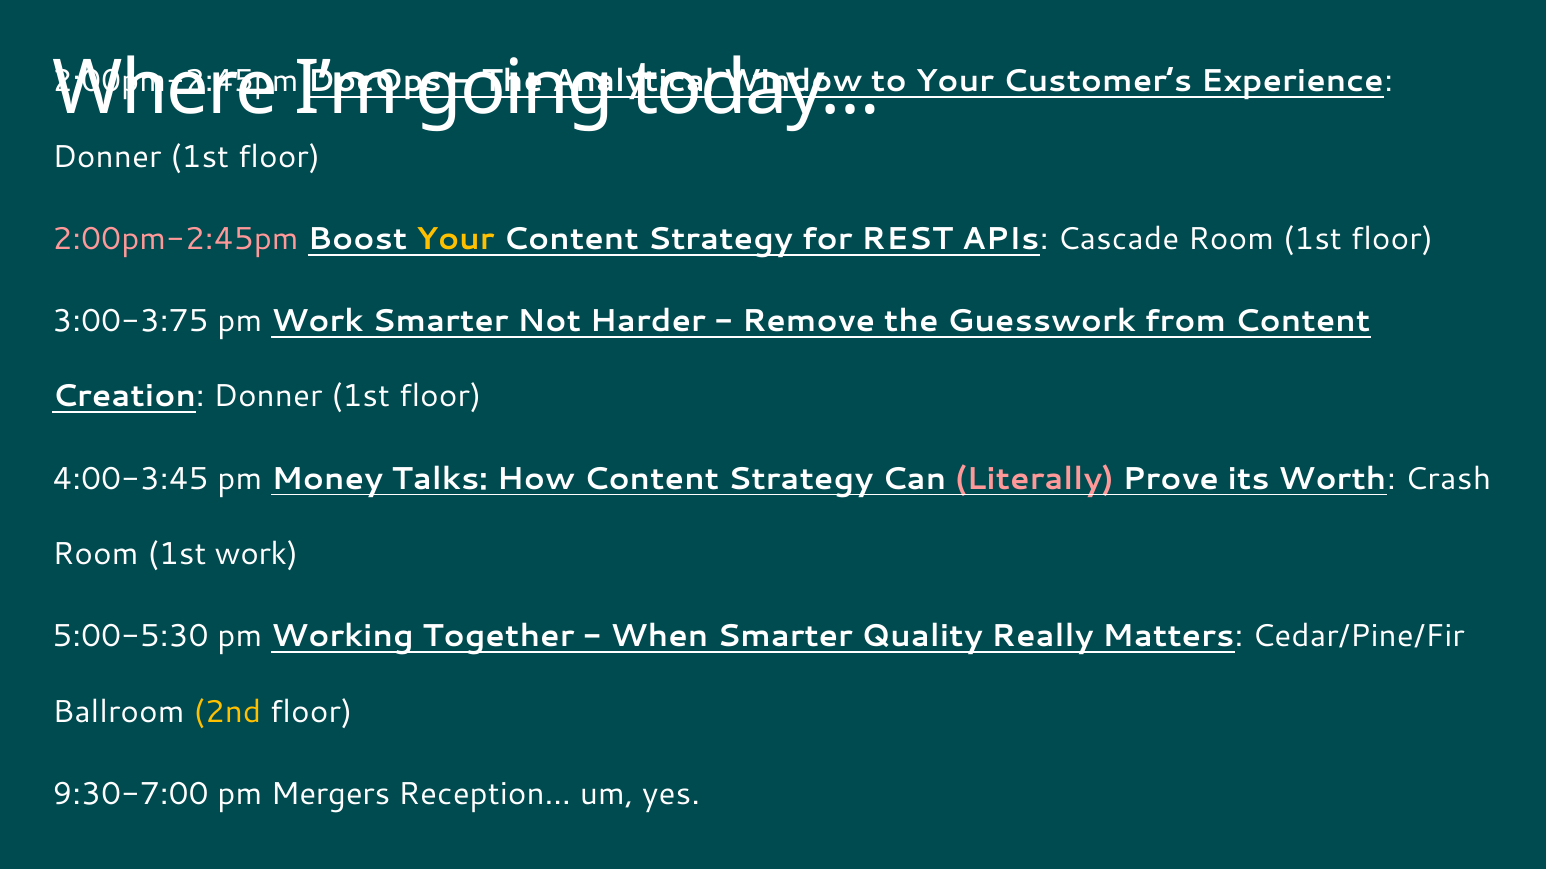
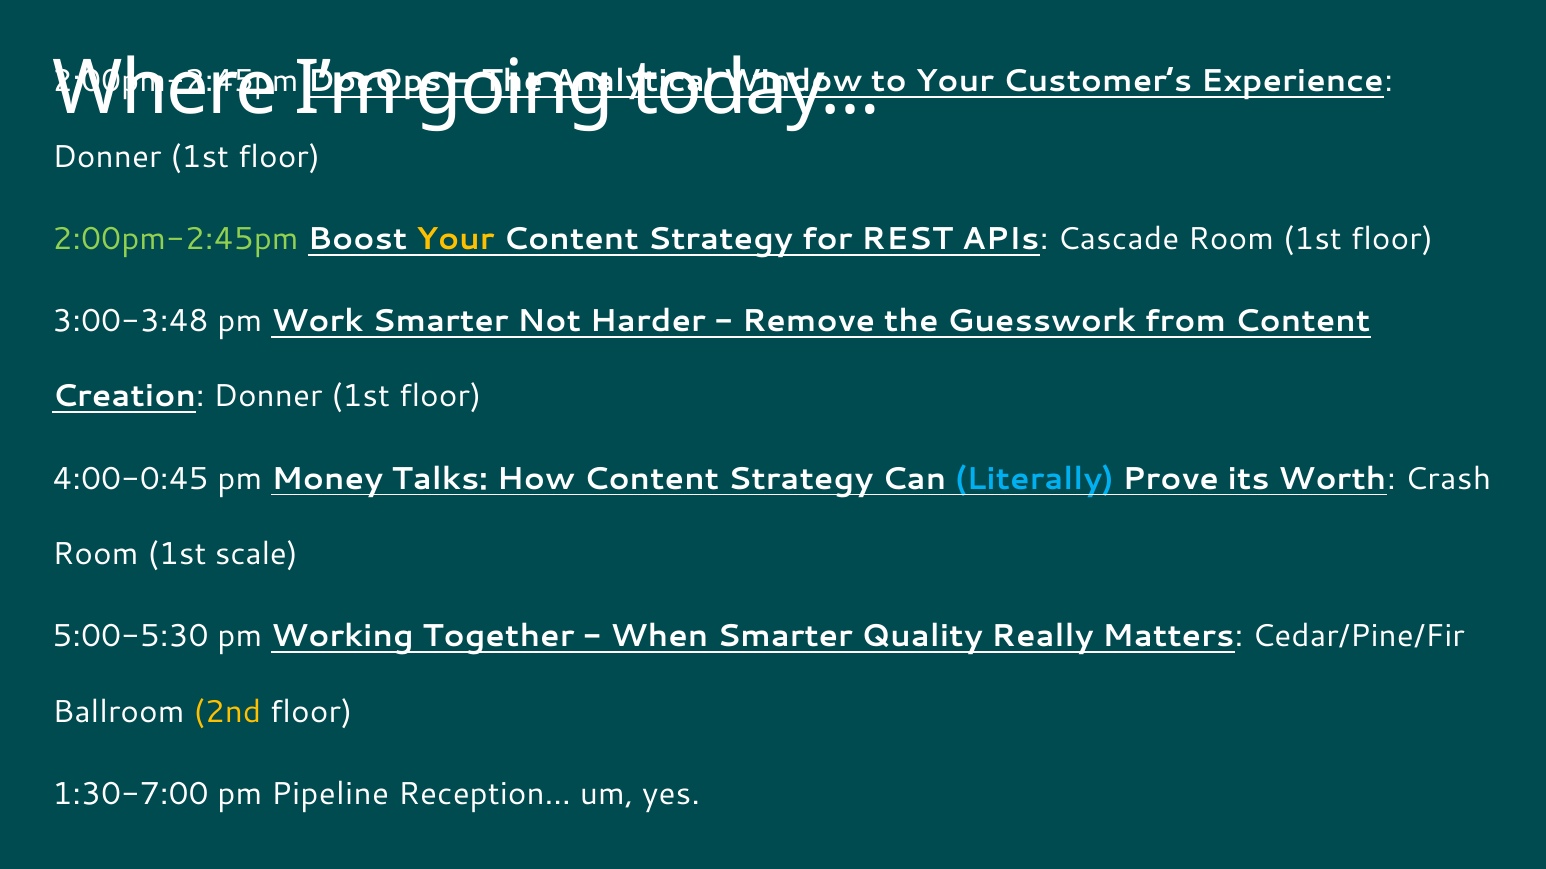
2:00pm-2:45pm colour: pink -> light green (176, 239)
3:00-3:75: 3:00-3:75 -> 3:00-3:48 (131, 321)
4:00-3:45: 4:00-3:45 -> 4:00-0:45 (131, 479)
Literally colour: pink -> light blue (1034, 479)
1st work: work -> scale (257, 555)
9:30-7:00: 9:30-7:00 -> 1:30-7:00 (131, 795)
Mergers: Mergers -> Pipeline (330, 795)
